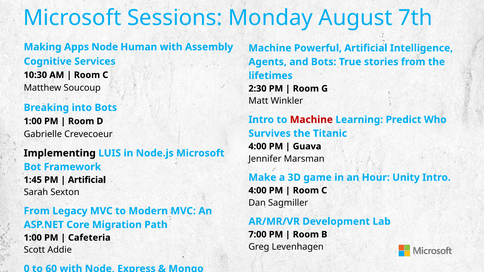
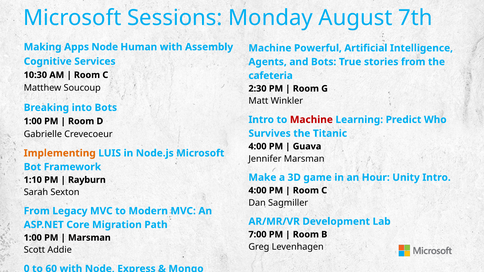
lifetimes: lifetimes -> cafeteria (271, 76)
Implementing colour: black -> orange (60, 153)
1:45: 1:45 -> 1:10 (33, 180)
Artificial: Artificial -> Rayburn (87, 180)
Cafeteria: Cafeteria -> Marsman (89, 238)
